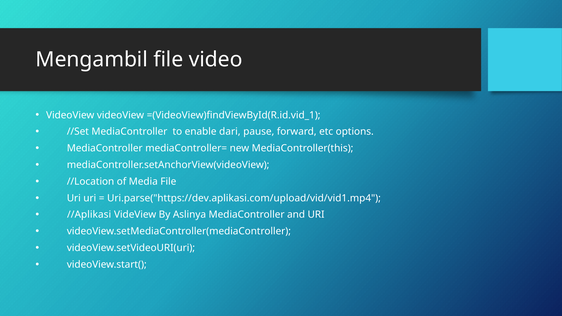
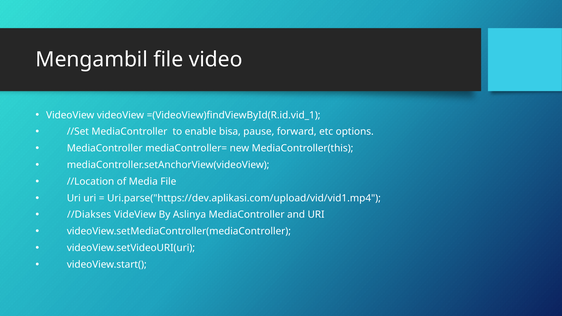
dari: dari -> bisa (230, 132)
//Aplikasi: //Aplikasi -> //Diakses (89, 215)
